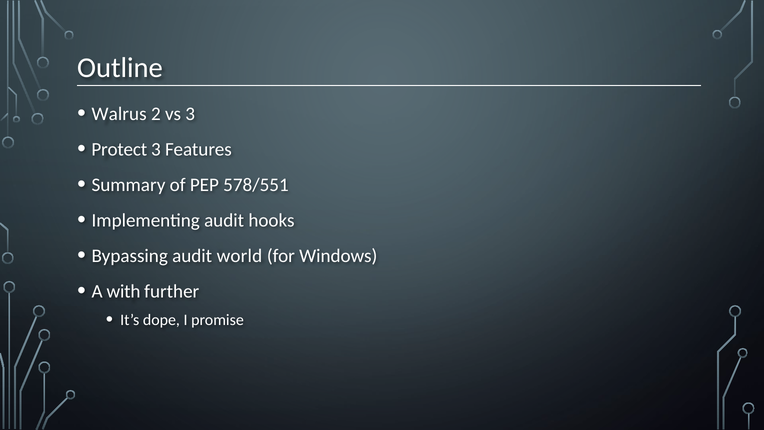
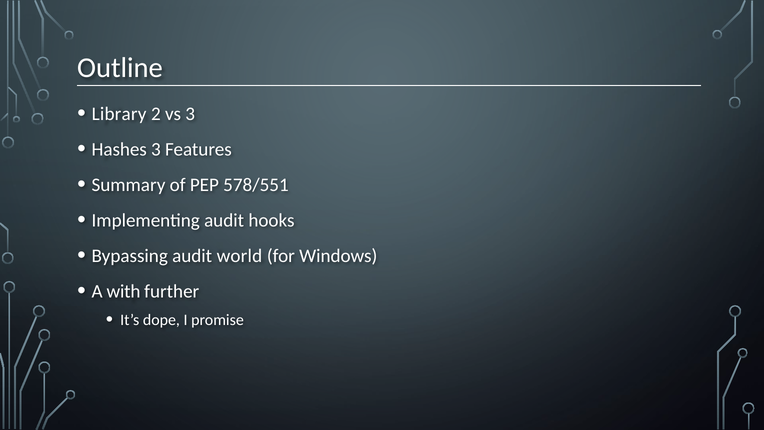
Walrus: Walrus -> Library (119, 114)
Protect: Protect -> Hashes (119, 149)
